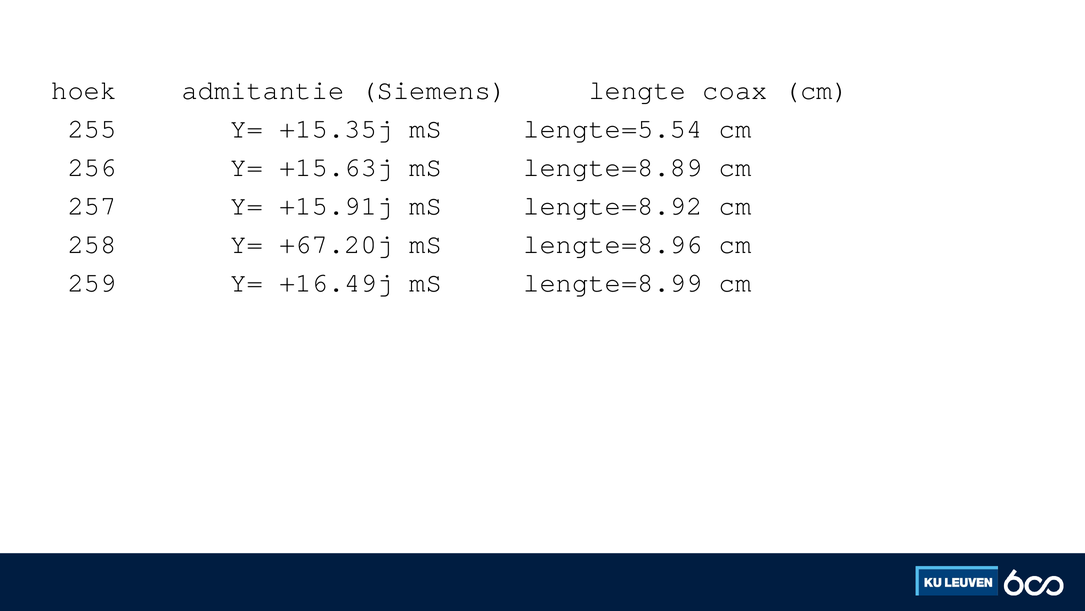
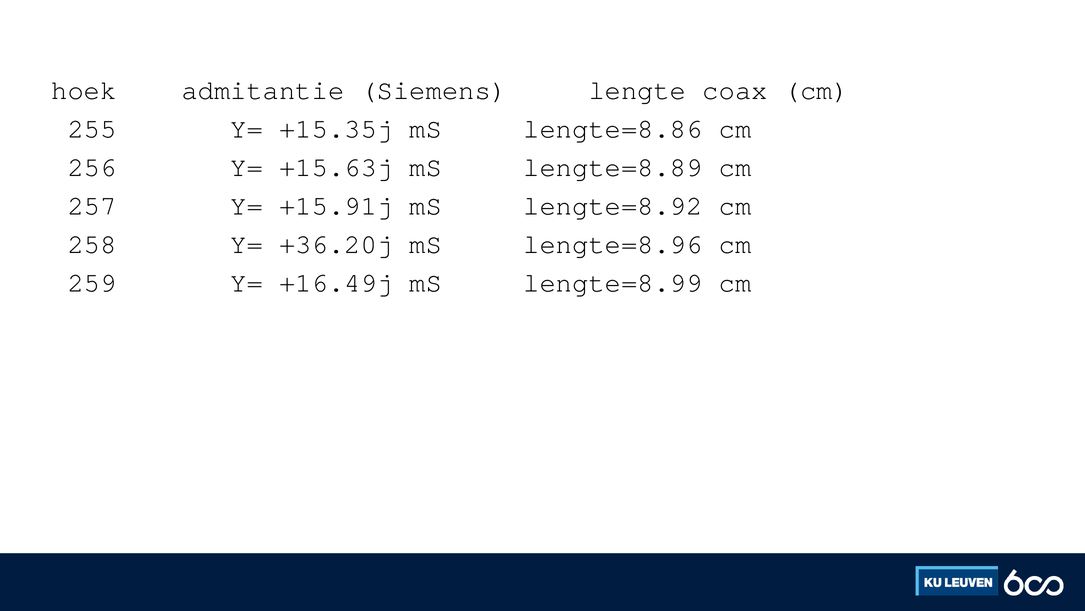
lengte=5.54: lengte=5.54 -> lengte=8.86 (613, 129)
+67.20j: +67.20j -> +36.20j (336, 244)
